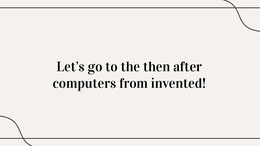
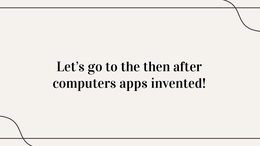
from: from -> apps (134, 83)
